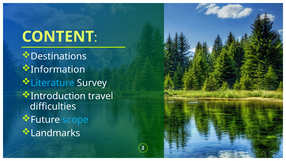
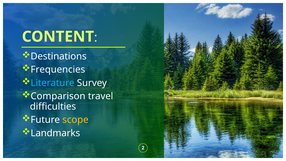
Information: Information -> Frequencies (58, 70)
Introduction: Introduction -> Comparison (58, 96)
scope colour: light blue -> yellow (75, 120)
